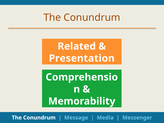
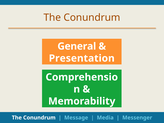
Related: Related -> General (77, 46)
